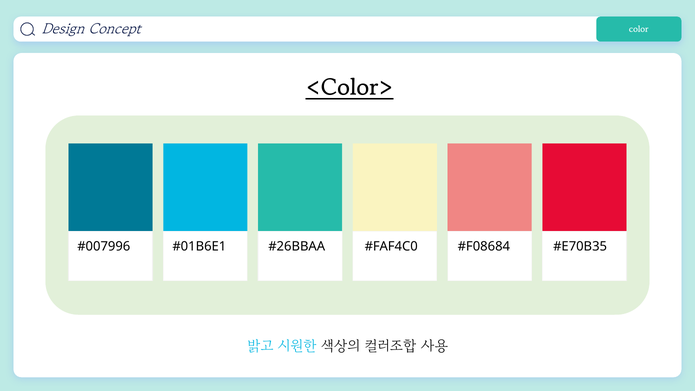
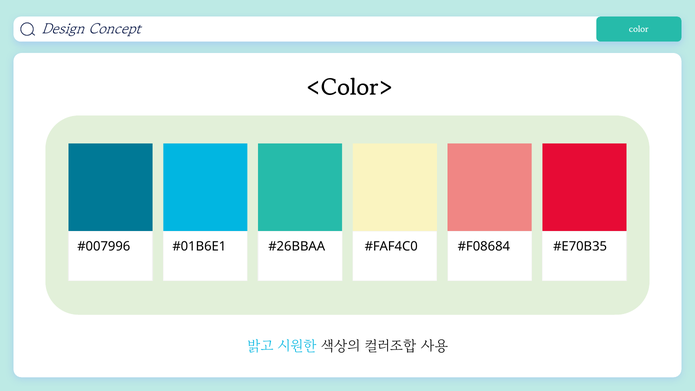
<Color> underline: present -> none (350, 89)
